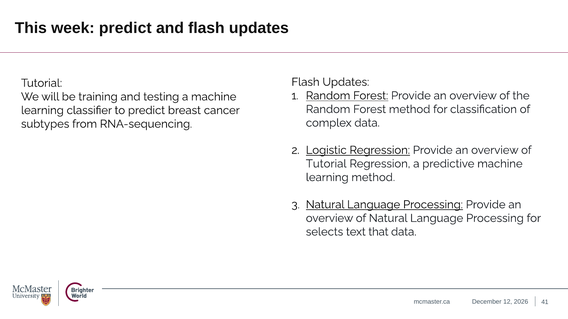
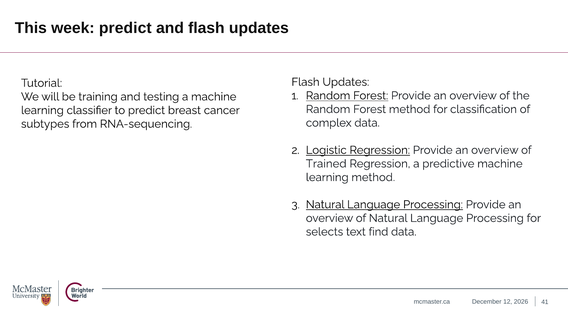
Tutorial: Tutorial -> Trained (326, 164)
that: that -> find (378, 232)
